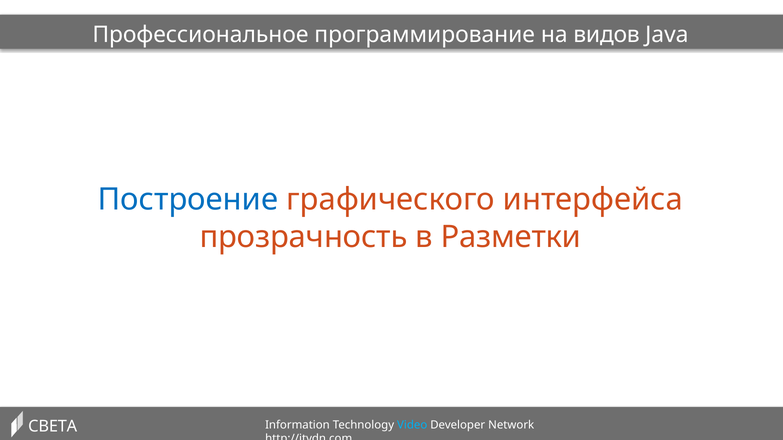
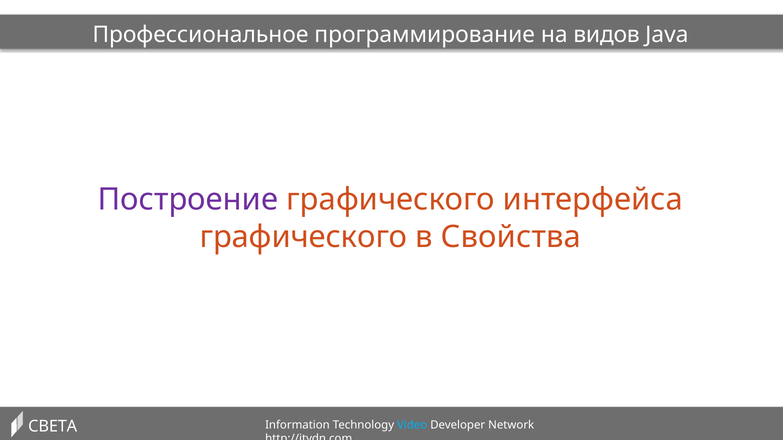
Построение colour: blue -> purple (188, 200)
прозрачность: прозрачность -> графического (304, 237)
Разметки: Разметки -> Свойства (511, 237)
